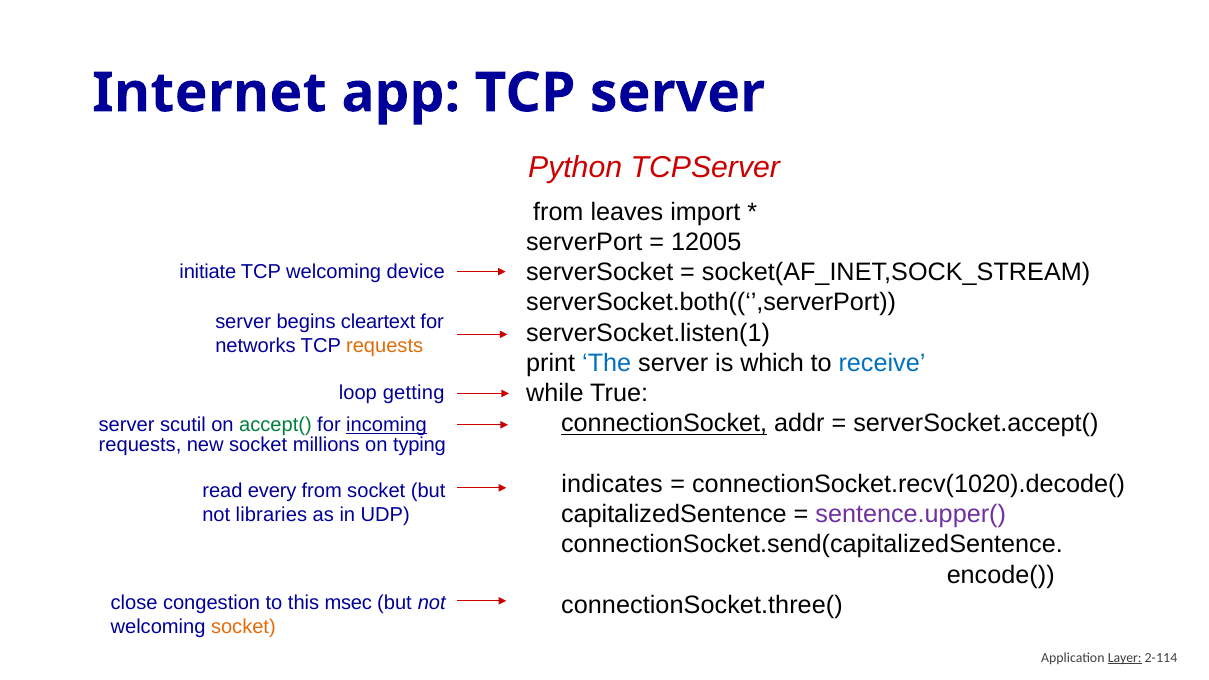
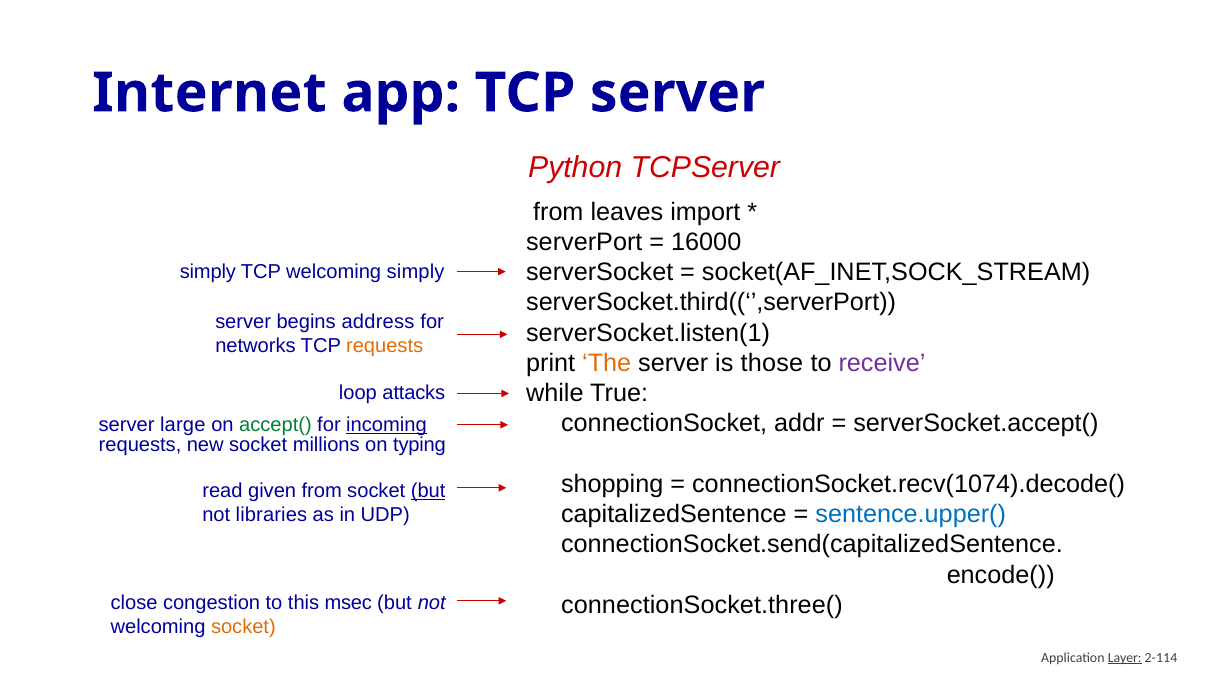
12005: 12005 -> 16000 (706, 242)
initiate: initiate -> simply (208, 271)
welcoming device: device -> simply (416, 271)
serverSocket.both((‘’,serverPort: serverSocket.both((‘’,serverPort -> serverSocket.third((‘’,serverPort (711, 303)
cleartext: cleartext -> address (378, 322)
The colour: blue -> orange (607, 363)
which: which -> those (772, 363)
receive colour: blue -> purple (882, 363)
getting: getting -> attacks (414, 393)
connectionSocket underline: present -> none (664, 424)
scutil: scutil -> large (183, 425)
indicates: indicates -> shopping (612, 484)
connectionSocket.recv(1020).decode(: connectionSocket.recv(1020).decode( -> connectionSocket.recv(1074).decode( (909, 484)
every: every -> given (272, 491)
but underline: none -> present (428, 491)
sentence.upper( colour: purple -> blue (911, 514)
